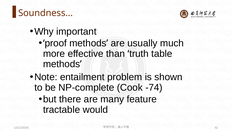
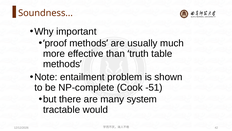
-74: -74 -> -51 (154, 87)
feature: feature -> system (142, 99)
